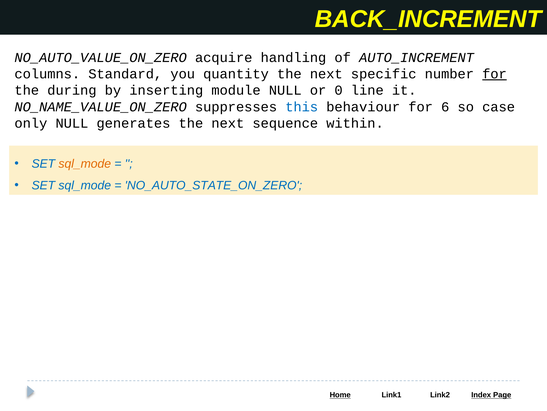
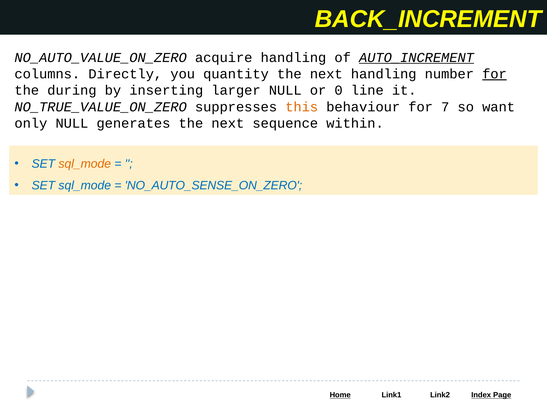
AUTO_INCREMENT underline: none -> present (417, 57)
Standard: Standard -> Directly (125, 74)
next specific: specific -> handling (384, 74)
module: module -> larger (236, 90)
NO_NAME_VALUE_ON_ZERO: NO_NAME_VALUE_ON_ZERO -> NO_TRUE_VALUE_ON_ZERO (101, 107)
this colour: blue -> orange (302, 107)
6: 6 -> 7 (445, 107)
case: case -> want (499, 107)
NO_AUTO_STATE_ON_ZERO: NO_AUTO_STATE_ON_ZERO -> NO_AUTO_SENSE_ON_ZERO (214, 185)
